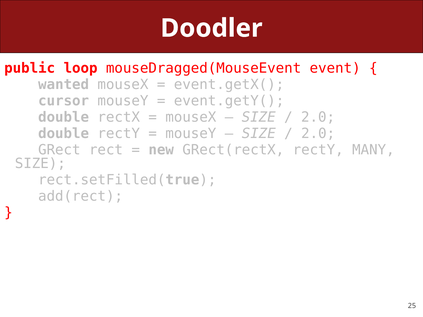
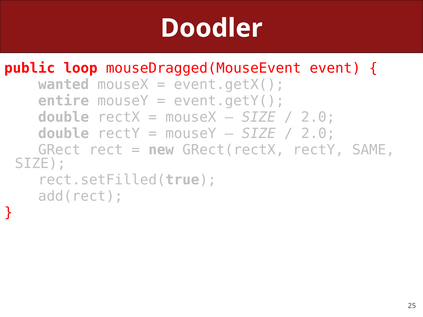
cursor: cursor -> entire (64, 101)
MANY: MANY -> SAME (373, 150)
